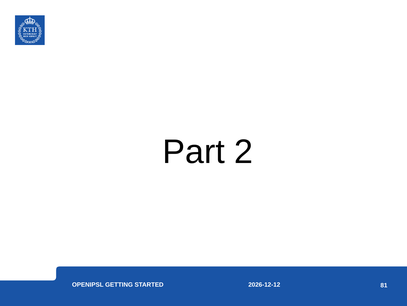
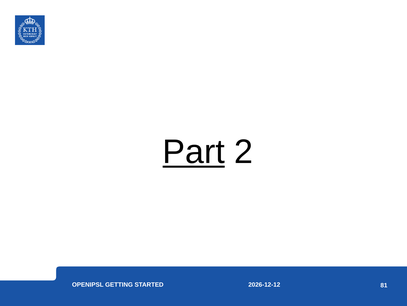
Part underline: none -> present (194, 152)
